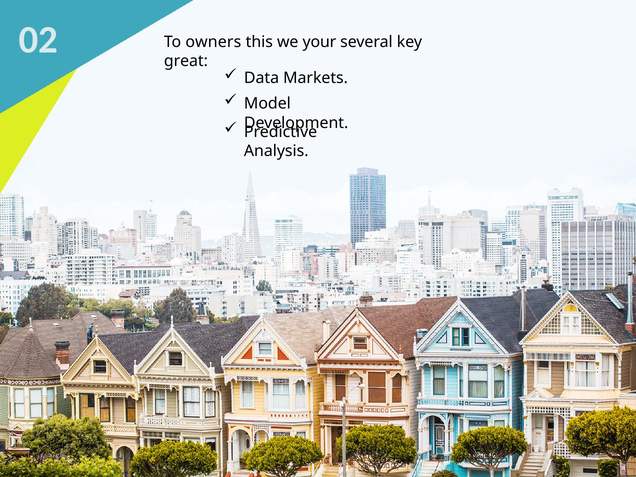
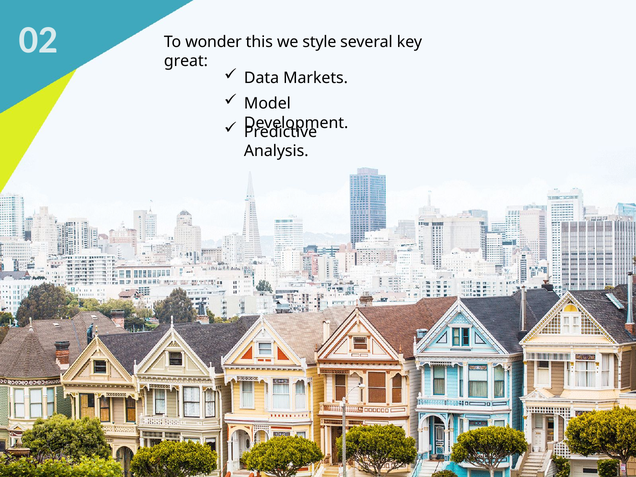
owners: owners -> wonder (214, 42)
your: your -> style (319, 42)
